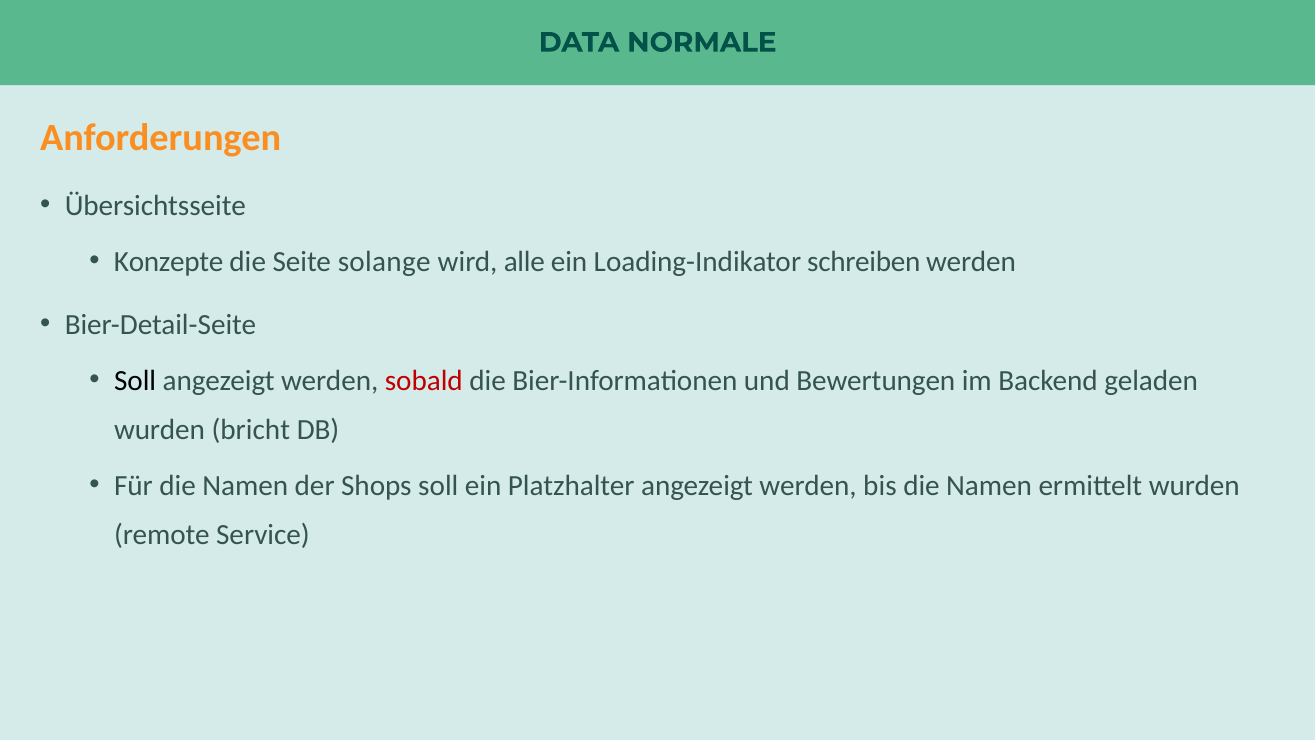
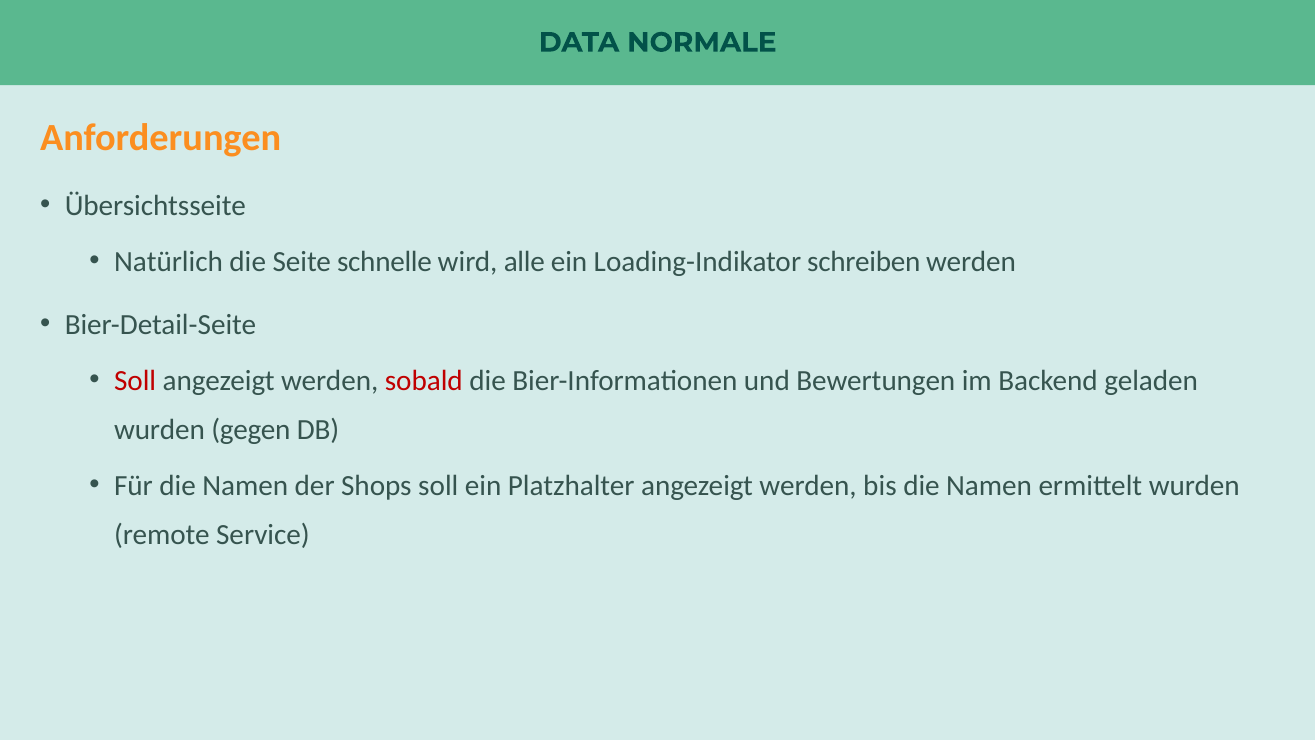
Konzepte: Konzepte -> Natürlich (169, 262)
solange: solange -> schnelle (384, 262)
Soll colour: black -> red (135, 380)
bricht: bricht -> gegen (251, 429)
